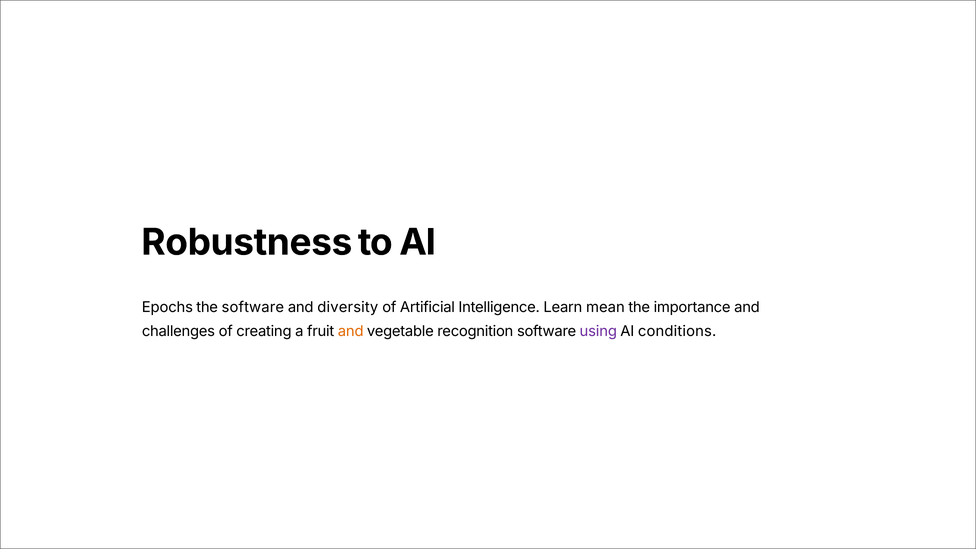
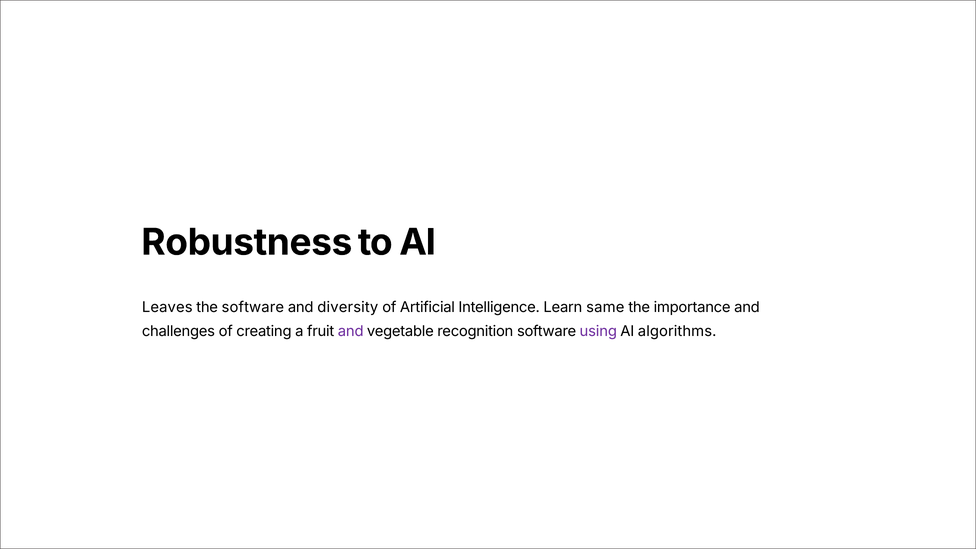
Epochs: Epochs -> Leaves (167, 308)
mean: mean -> same (605, 308)
and colour: orange -> purple (351, 331)
conditions: conditions -> algorithms (677, 331)
